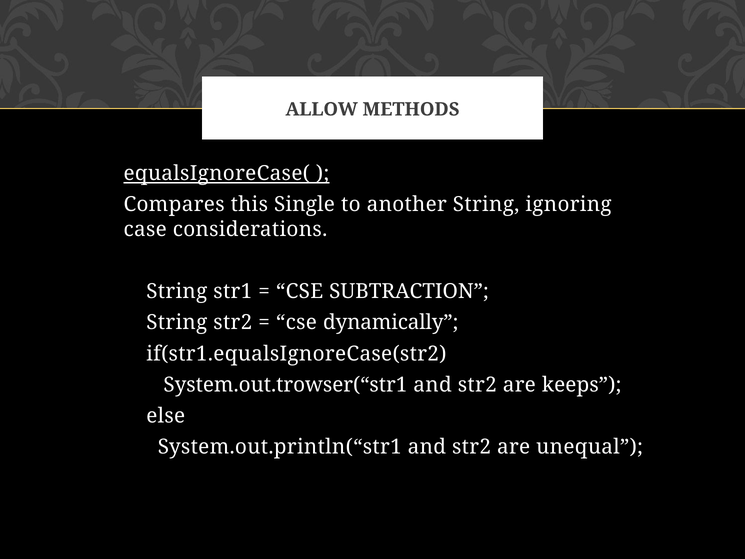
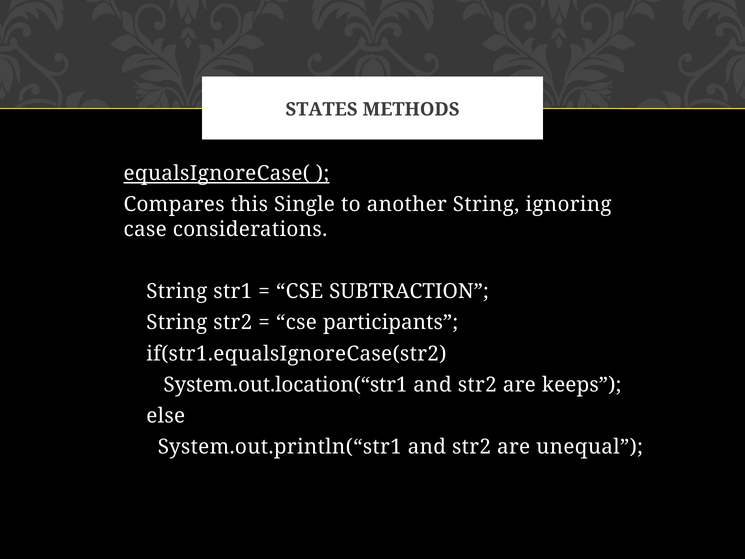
ALLOW: ALLOW -> STATES (322, 109)
dynamically: dynamically -> participants (391, 322)
System.out.trowser(“str1: System.out.trowser(“str1 -> System.out.location(“str1 (285, 385)
